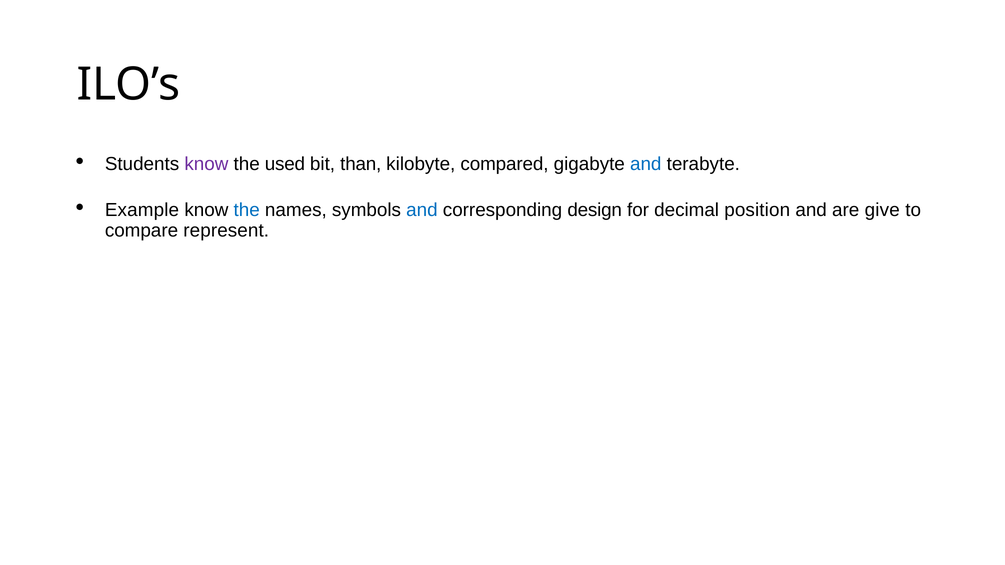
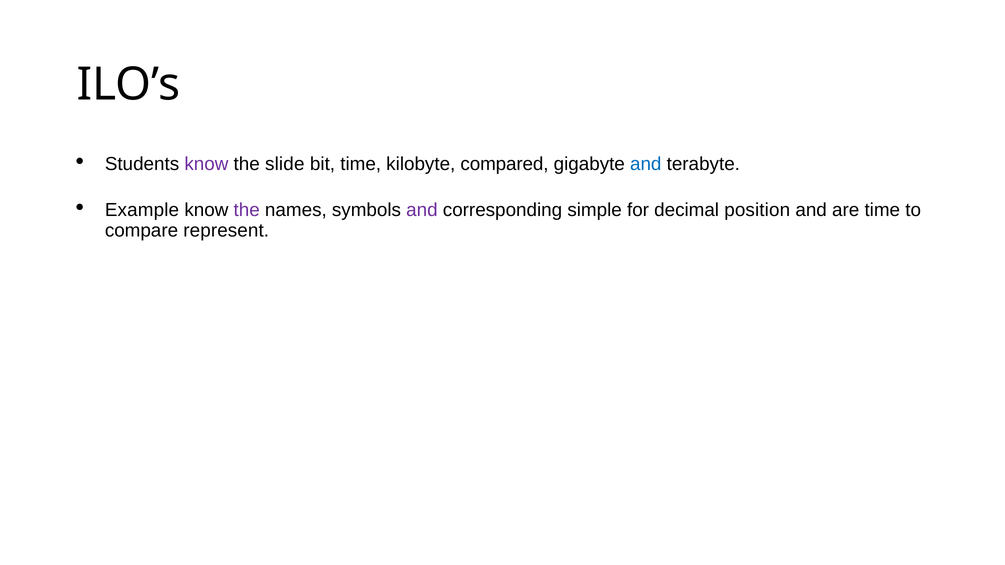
used: used -> slide (285, 164)
bit than: than -> time (361, 164)
the colour: blue -> purple (247, 210)
and colour: blue -> purple (422, 210)
design: design -> simple (595, 210)
are give: give -> time (882, 210)
